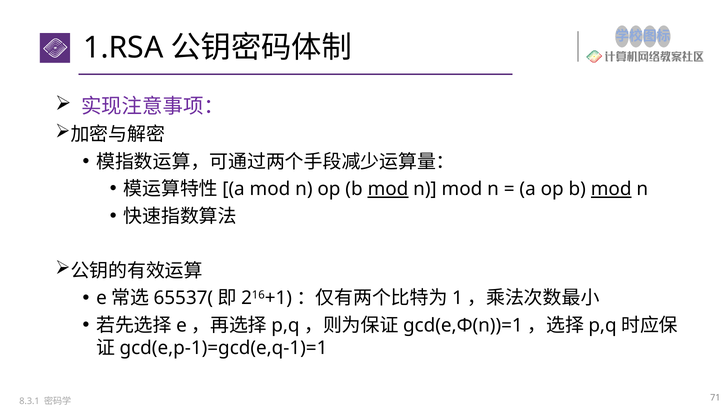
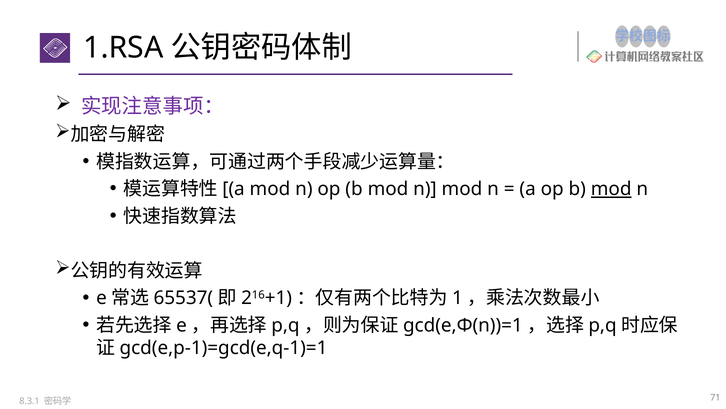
mod underline: present -> none (388, 189)
